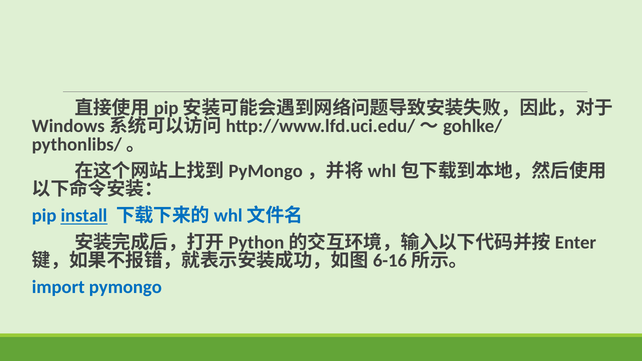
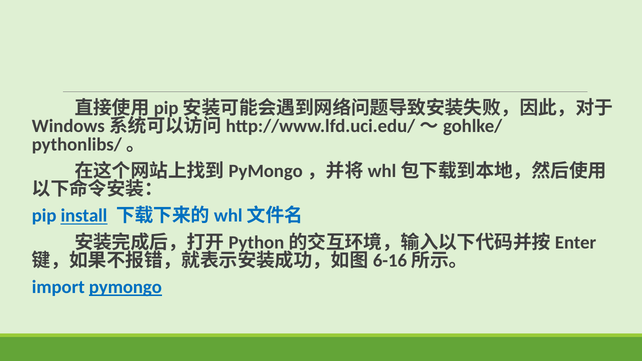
pymongo underline: none -> present (125, 287)
